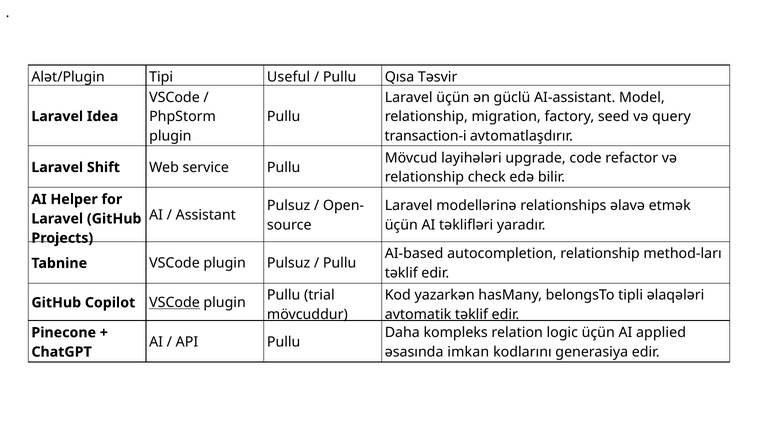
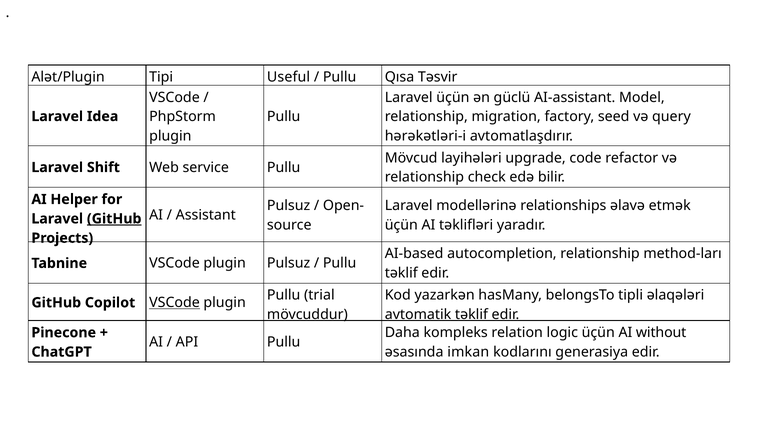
transaction-i: transaction-i -> hərəkətləri-i (425, 136)
GitHub underline: none -> present (114, 218)
applied: applied -> without (661, 332)
